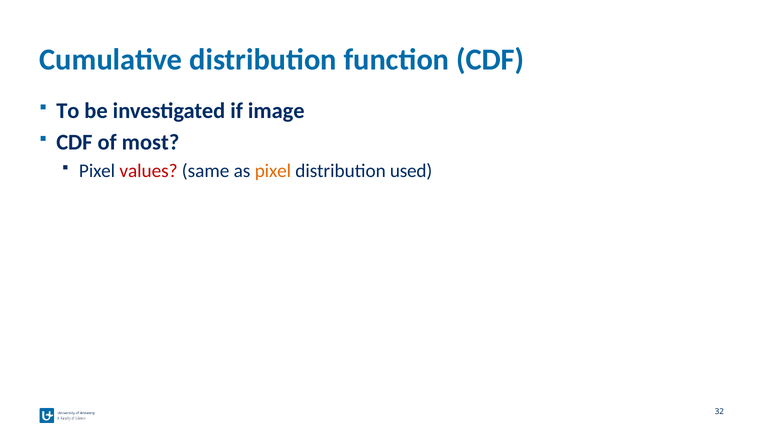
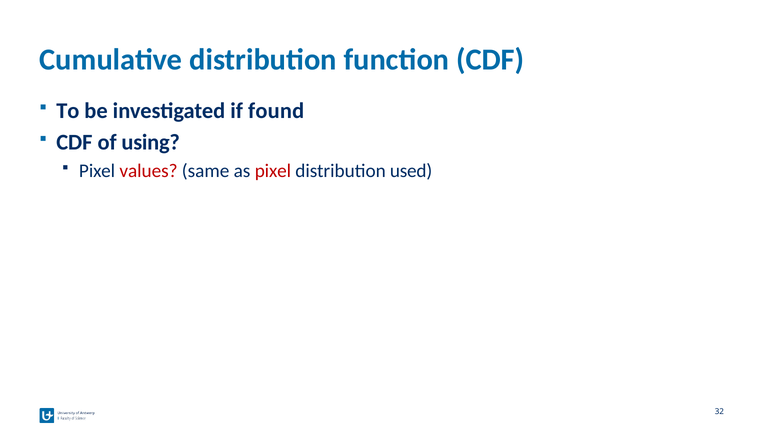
image: image -> found (276, 111)
most: most -> using (151, 142)
pixel colour: orange -> red (273, 171)
